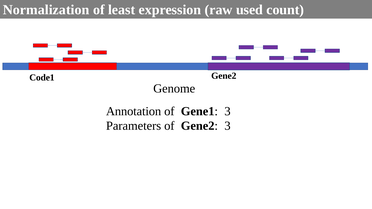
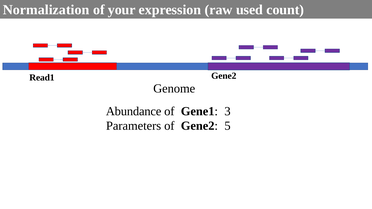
least: least -> your (122, 10)
Code1: Code1 -> Read1 (42, 78)
Annotation: Annotation -> Abundance (134, 111)
Gene2 3: 3 -> 5 (228, 126)
